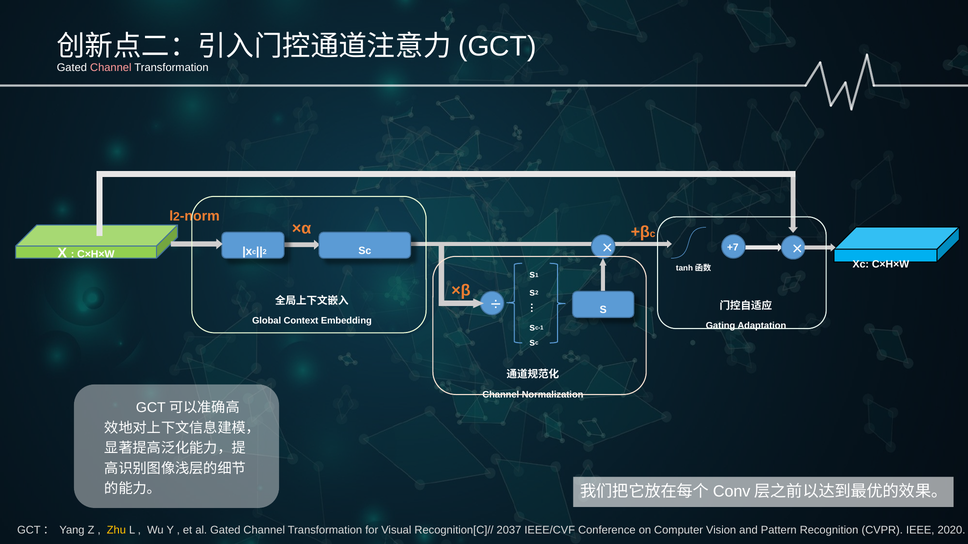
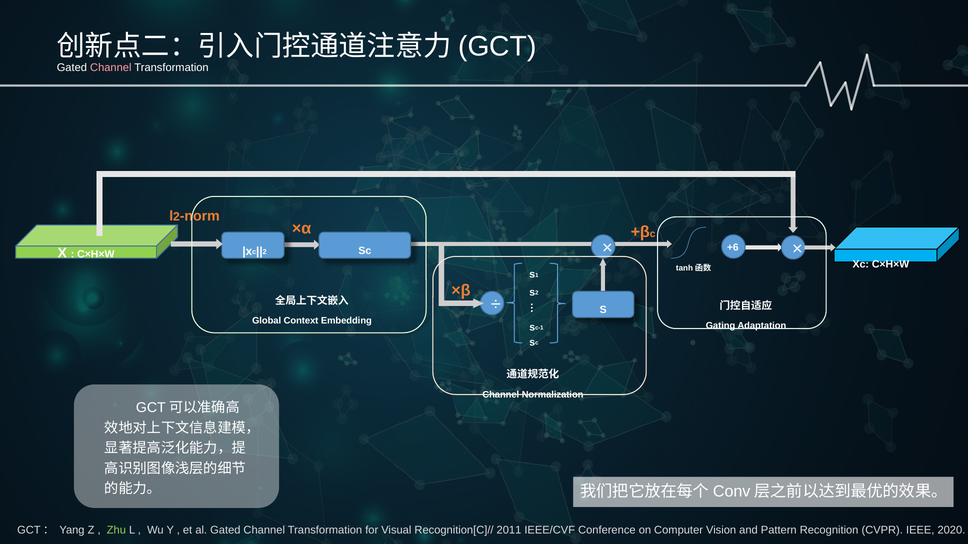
+7: +7 -> +6 (733, 248)
Zhu colour: yellow -> light green (116, 530)
2037: 2037 -> 2011 (509, 530)
